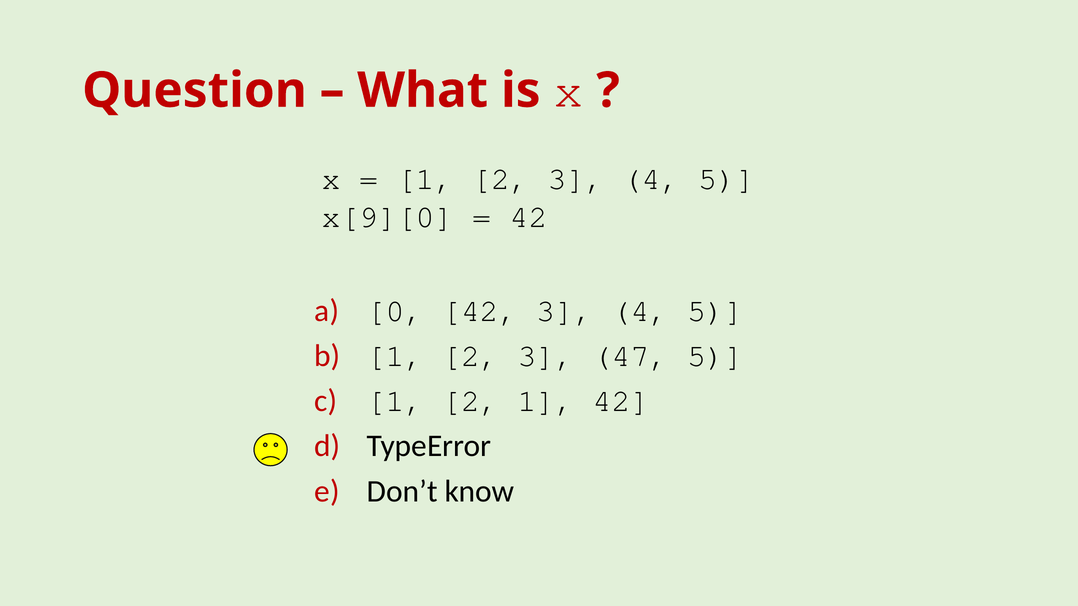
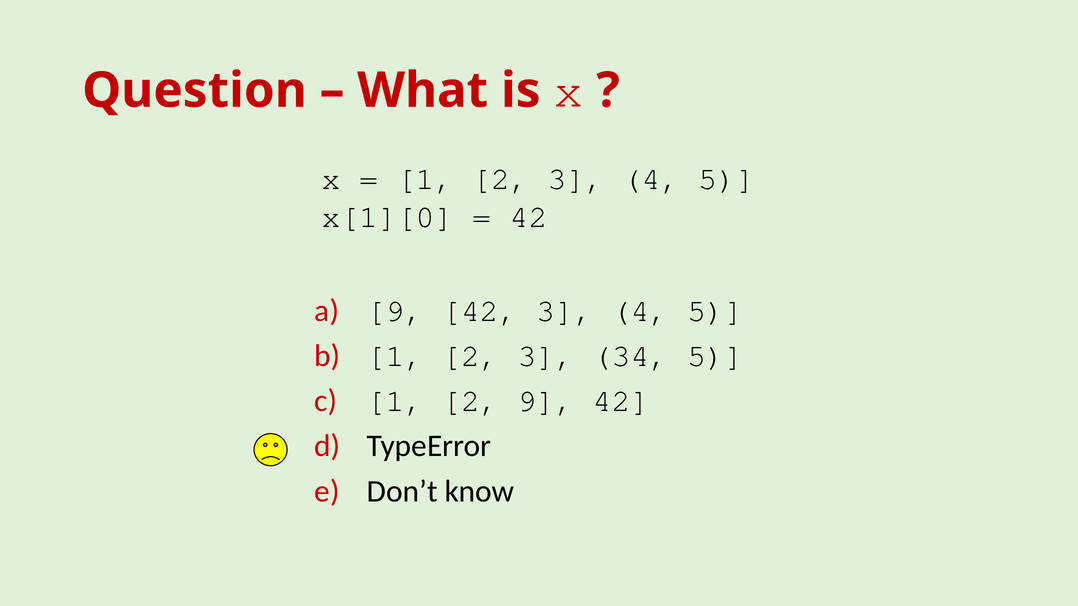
x[9][0: x[9][0 -> x[1][0 (388, 217)
0: 0 -> 9 (395, 311)
47: 47 -> 34 (631, 356)
2 1: 1 -> 9 (546, 401)
